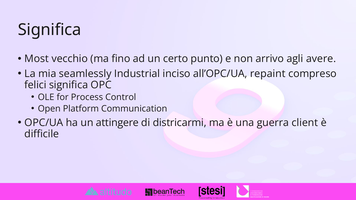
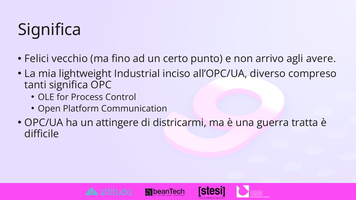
Most: Most -> Felici (37, 59)
seamlessly: seamlessly -> lightweight (85, 74)
repaint: repaint -> diverso (268, 74)
felici: felici -> tanti (35, 85)
client: client -> tratta (305, 123)
